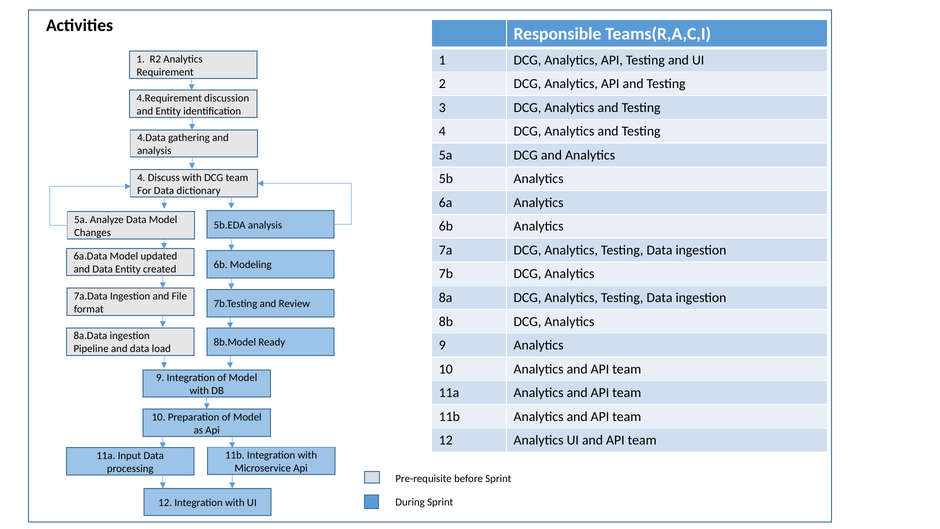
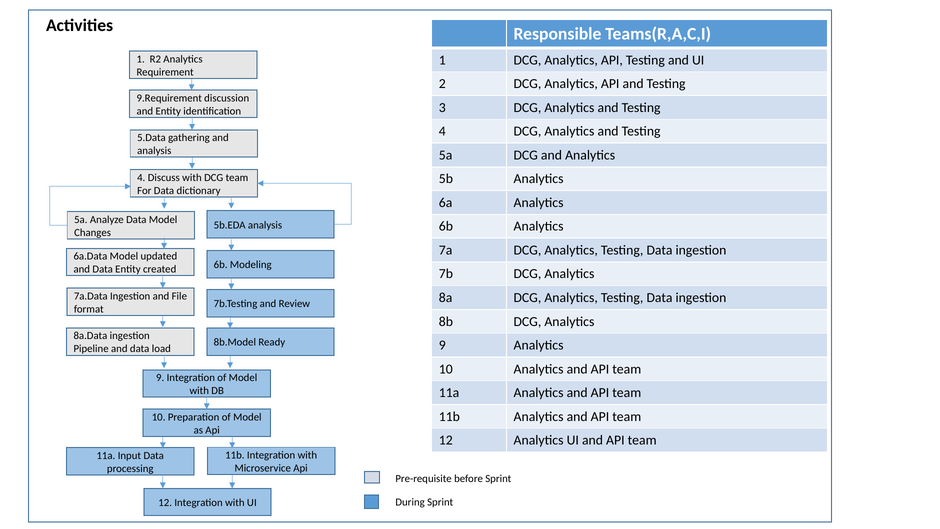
4.Requirement: 4.Requirement -> 9.Requirement (169, 98)
4.Data: 4.Data -> 5.Data (151, 138)
